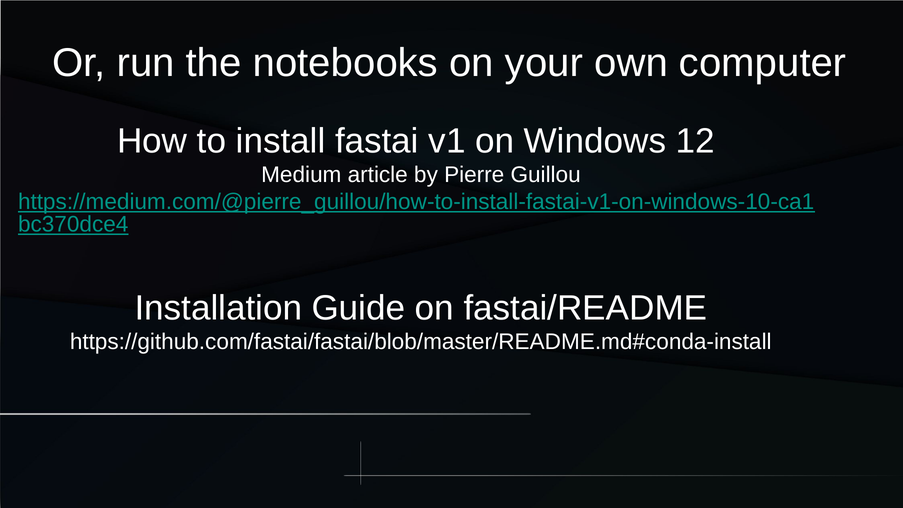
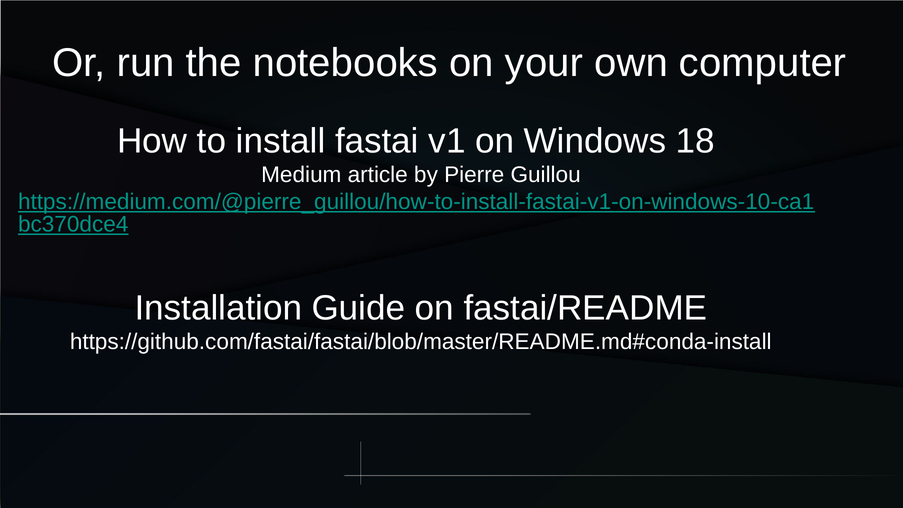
12: 12 -> 18 (695, 141)
